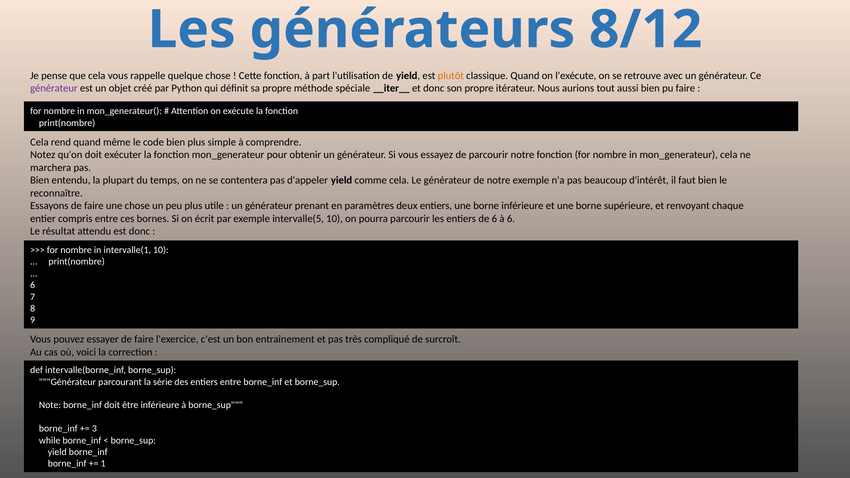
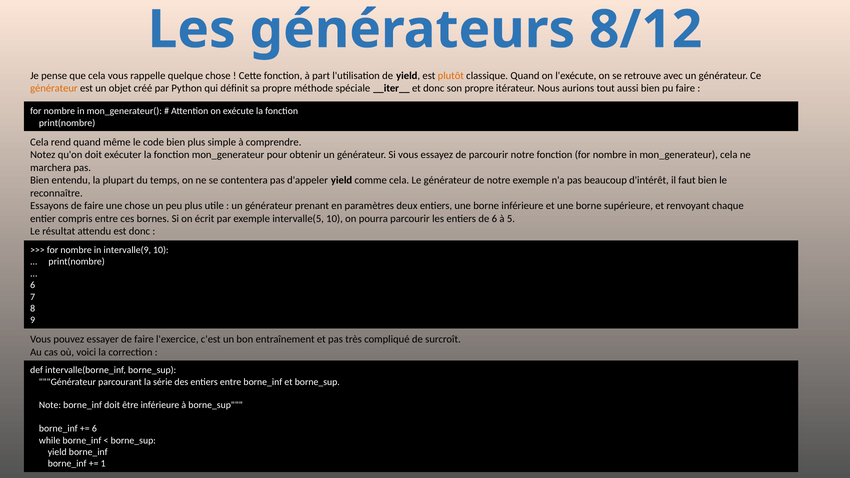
générateur colour: purple -> orange (54, 88)
à 6: 6 -> 5 (511, 219)
intervalle(1: intervalle(1 -> intervalle(9 (127, 250)
3: 3 -> 6 (94, 429)
